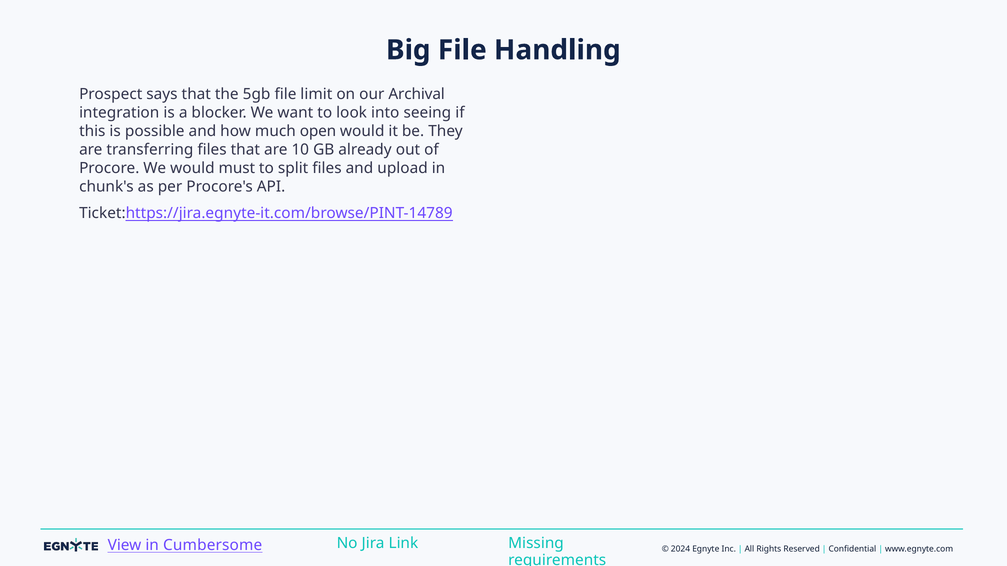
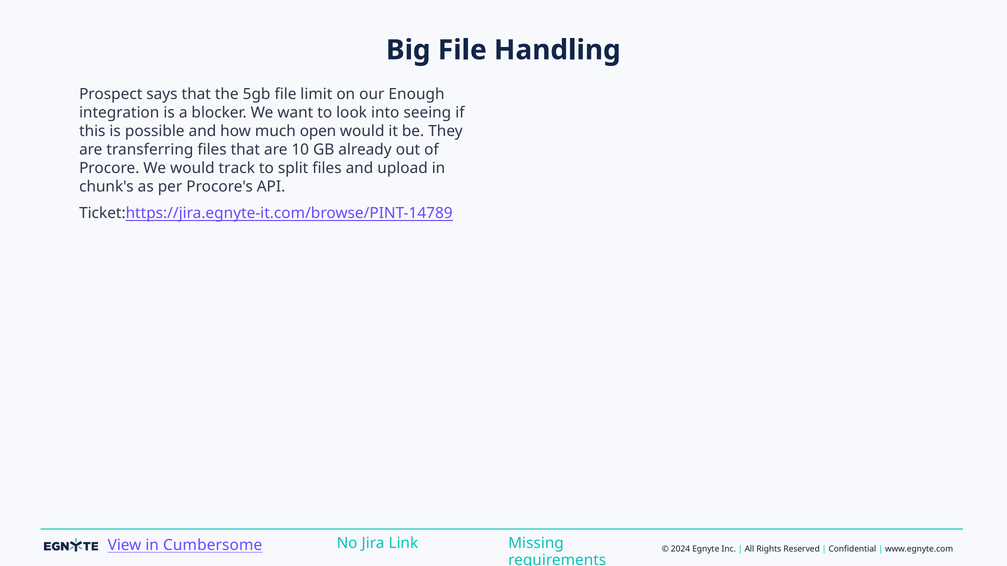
Archival: Archival -> Enough (417, 94)
must: must -> track (237, 168)
